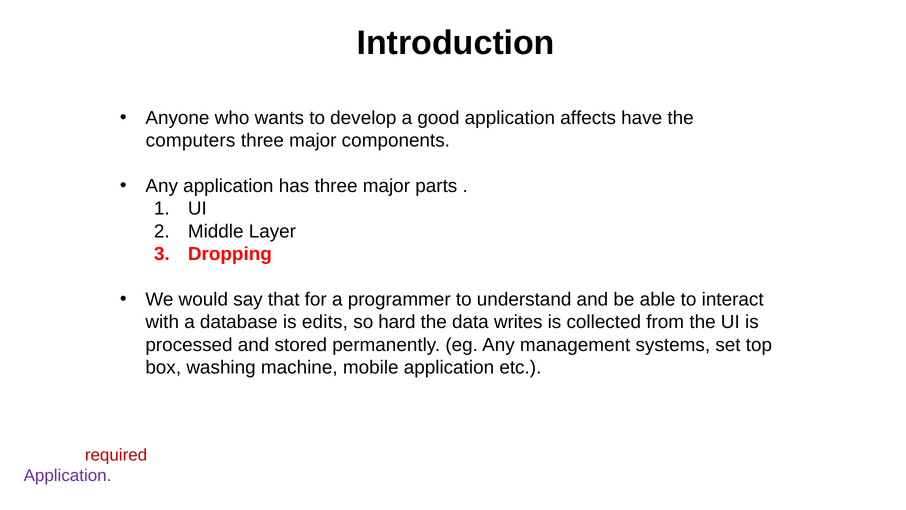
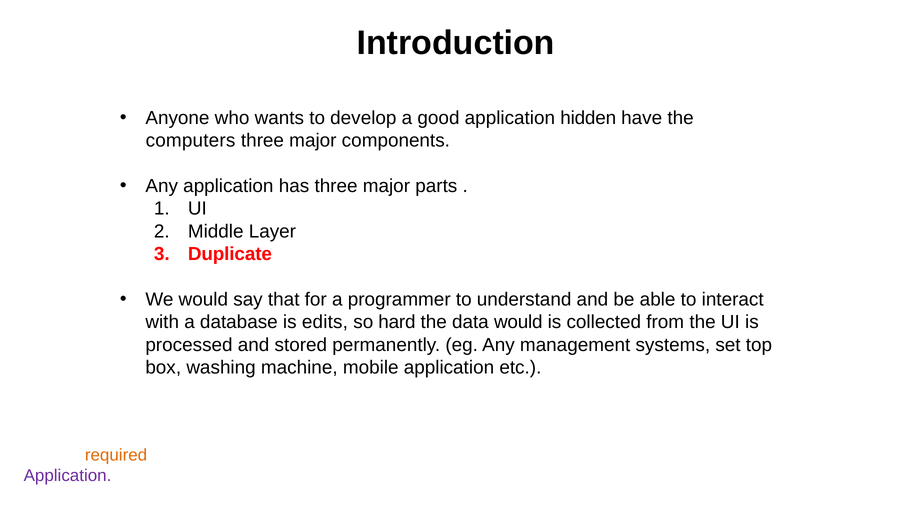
affects: affects -> hidden (588, 118)
Dropping: Dropping -> Duplicate (230, 254)
data writes: writes -> would (518, 322)
required colour: red -> orange (116, 455)
